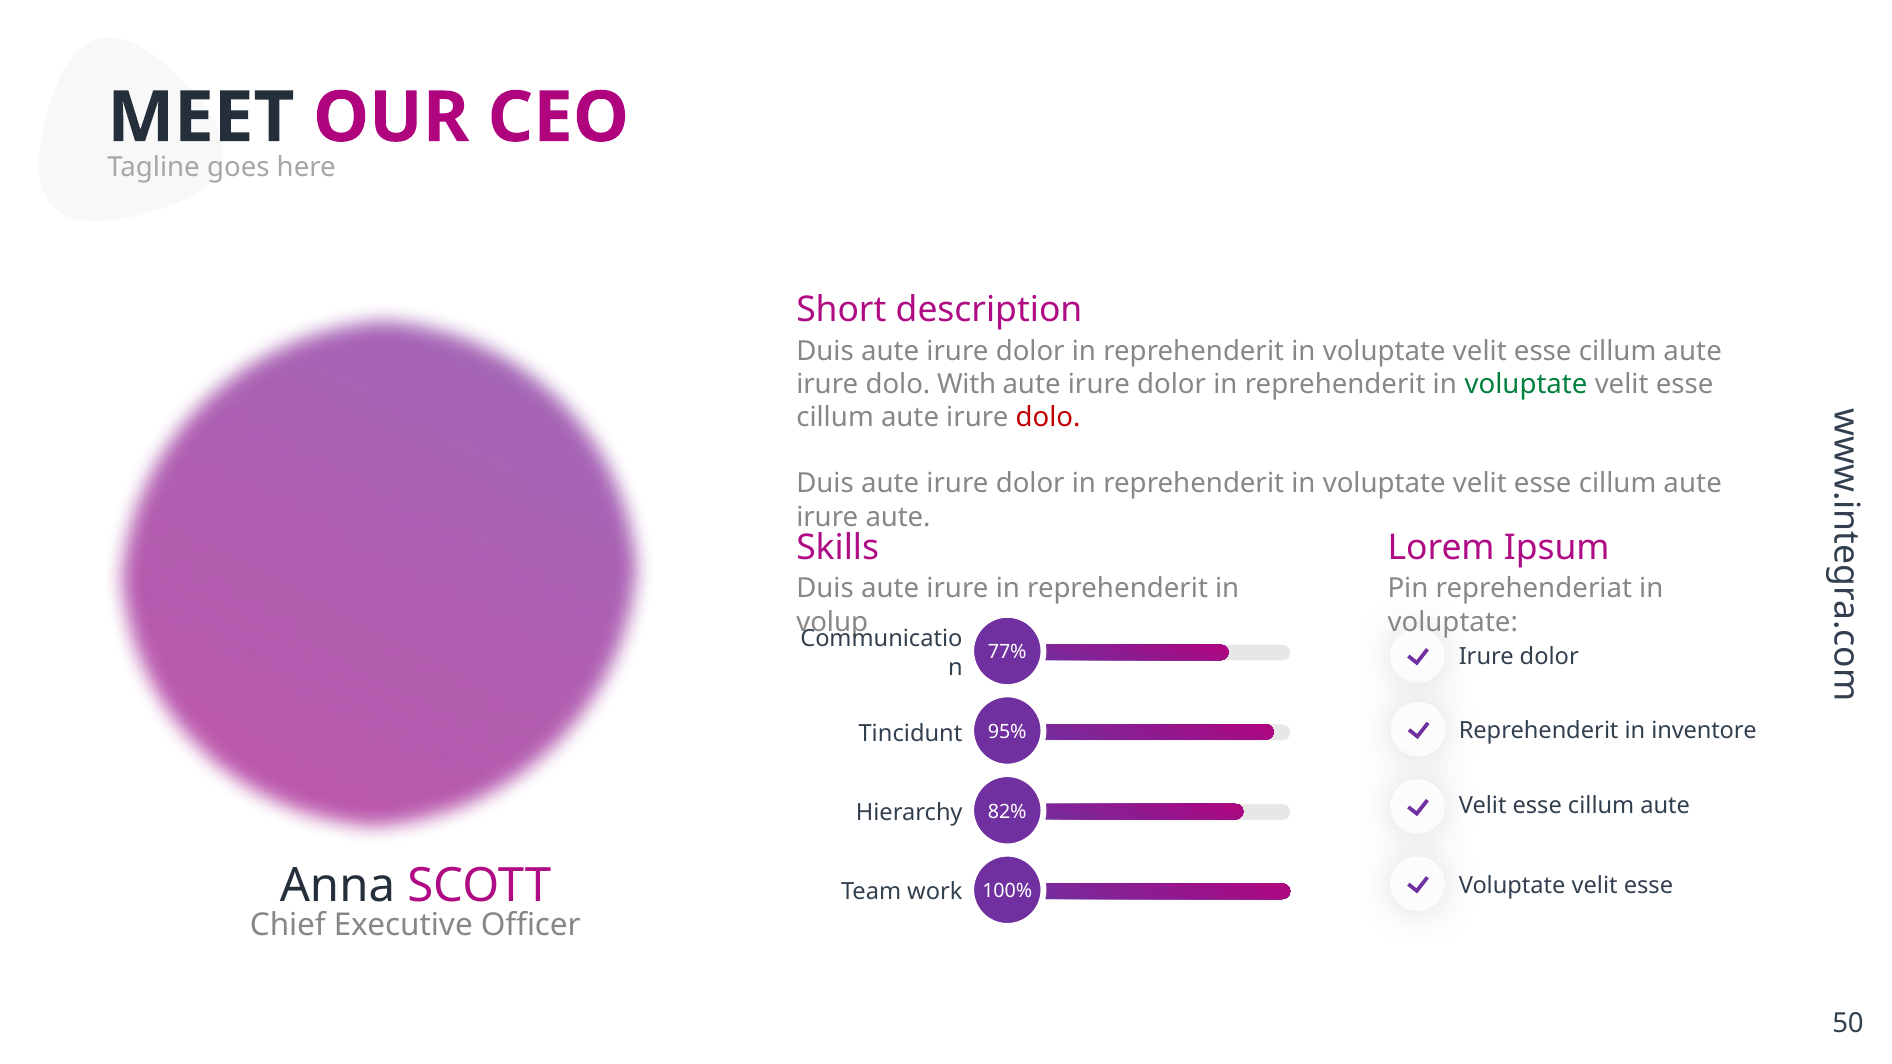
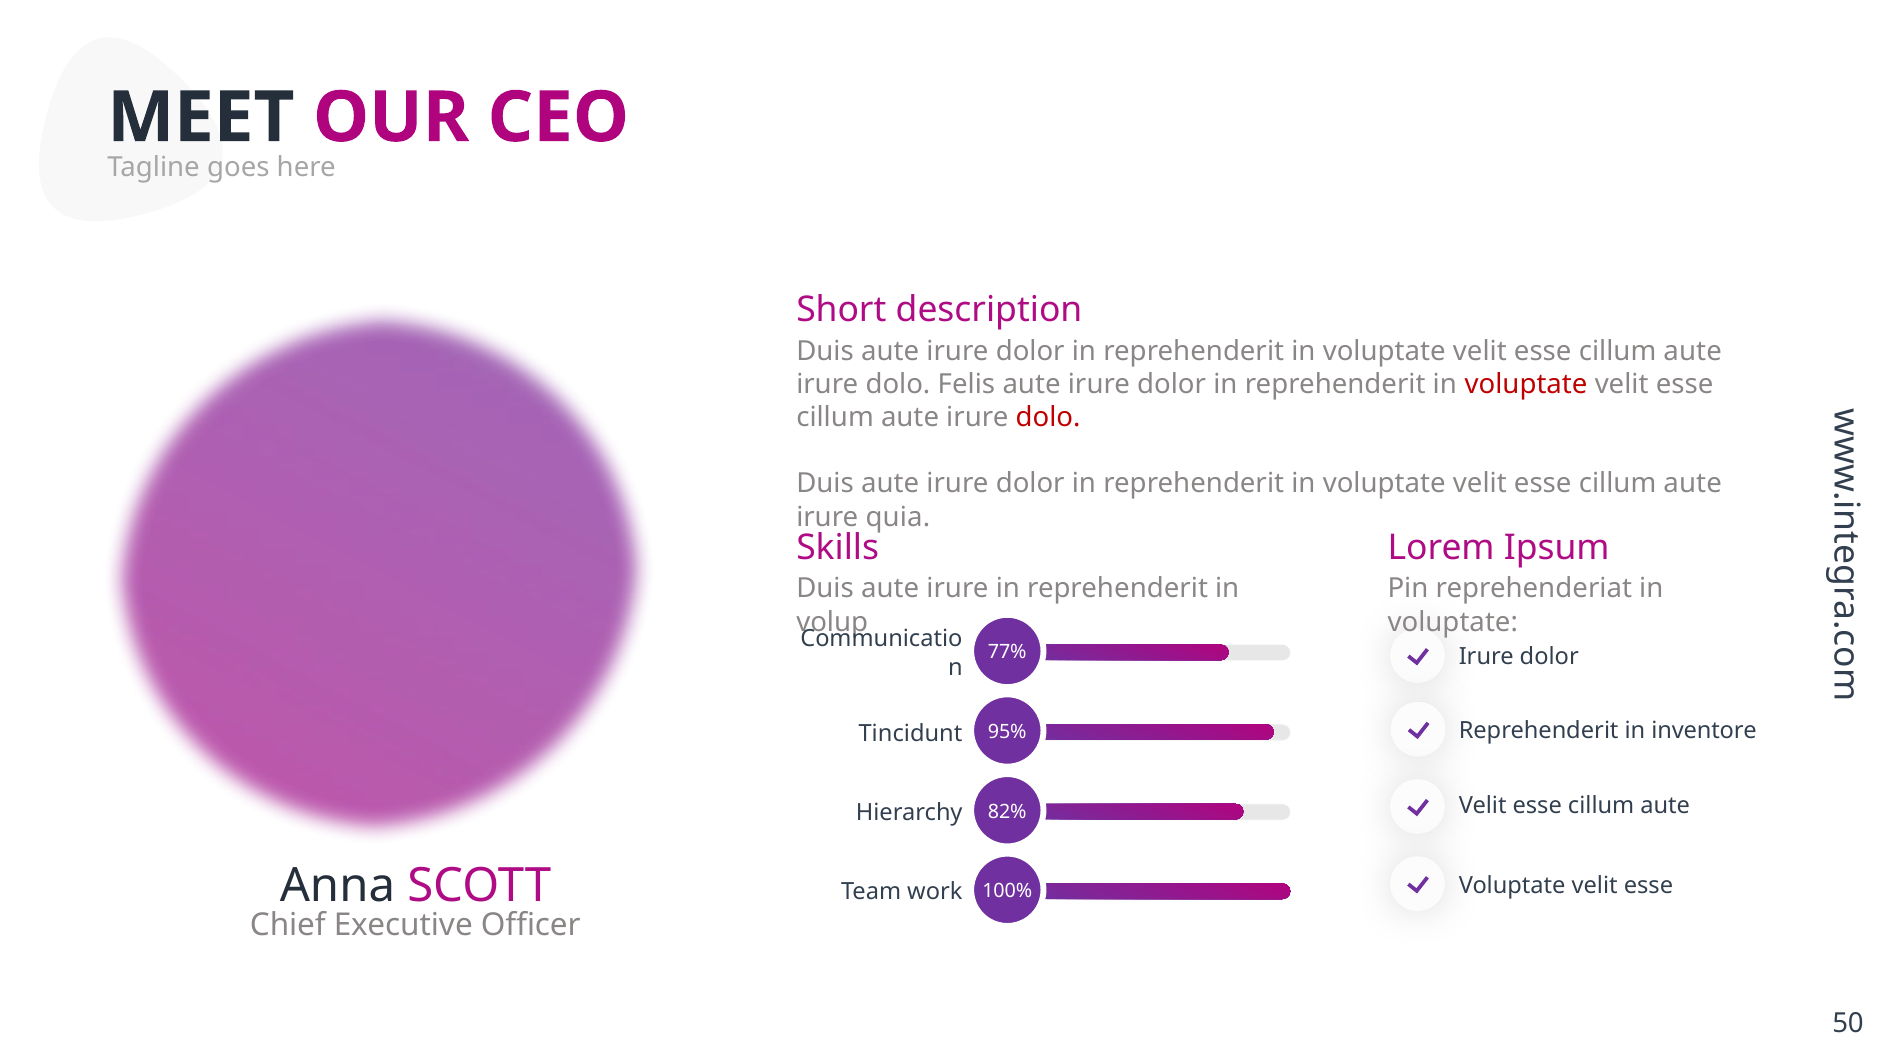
With: With -> Felis (966, 385)
voluptate colour: green -> red (1526, 385)
irure aute: aute -> quia (898, 517)
